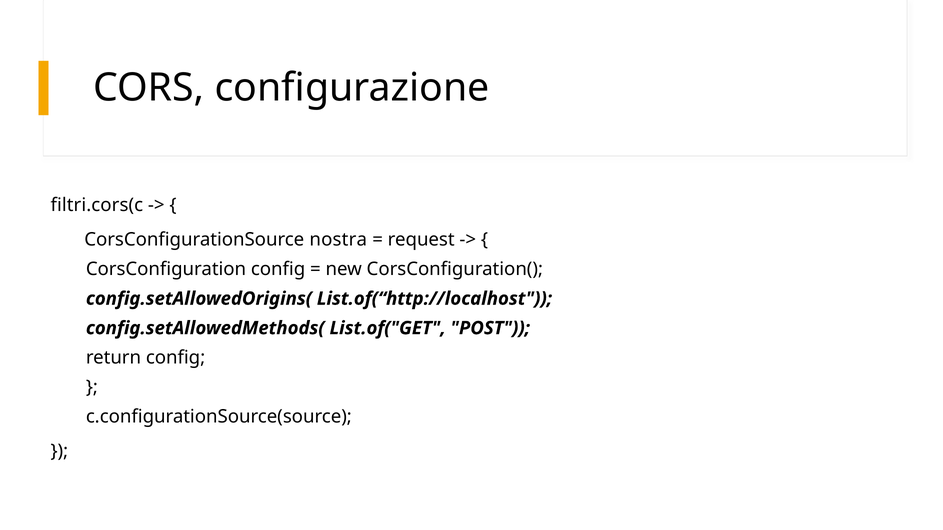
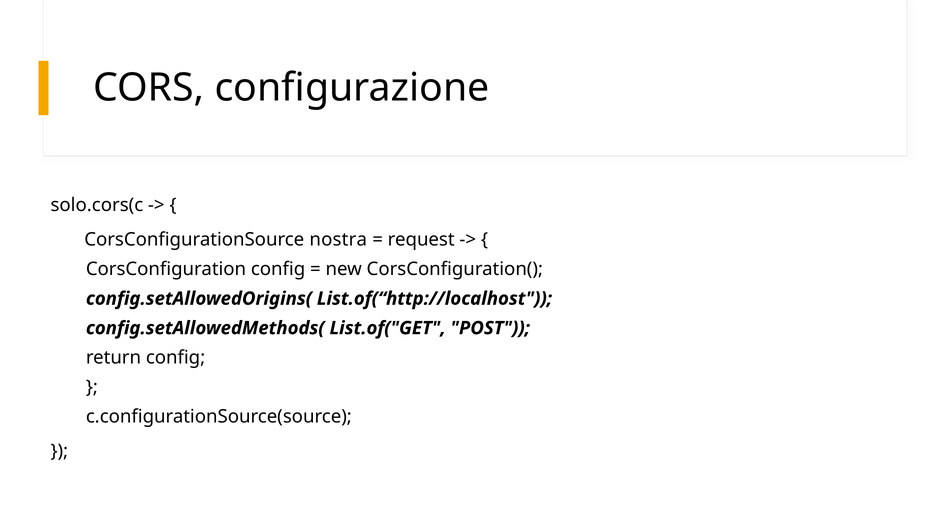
filtri.cors(c: filtri.cors(c -> solo.cors(c (97, 205)
